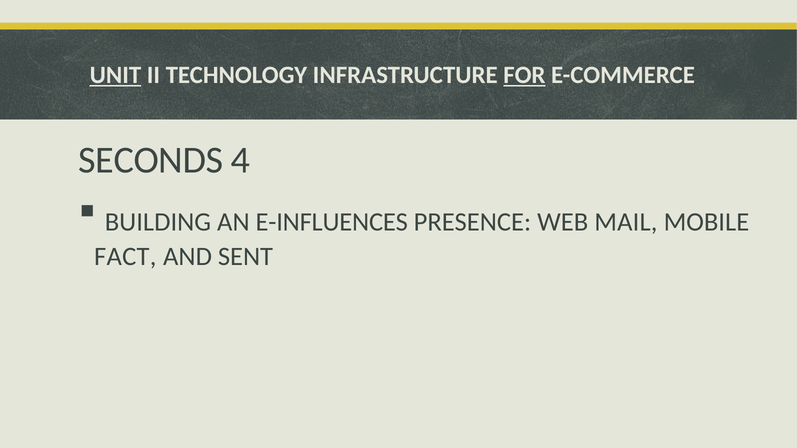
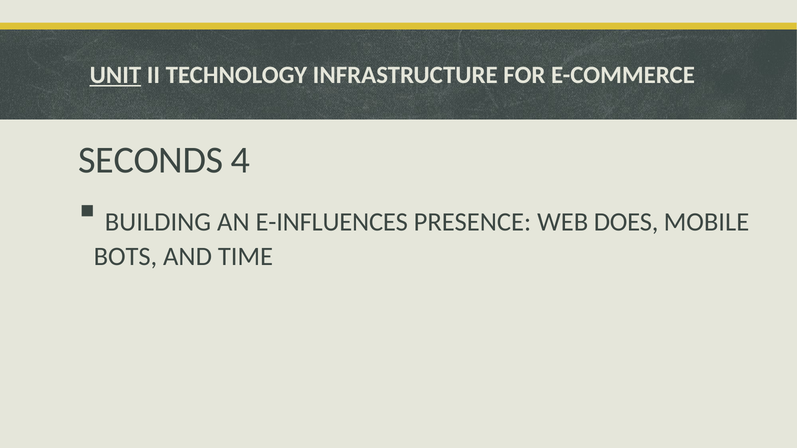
FOR underline: present -> none (524, 75)
MAIL: MAIL -> DOES (626, 222)
FACT: FACT -> BOTS (125, 256)
SENT: SENT -> TIME (246, 256)
